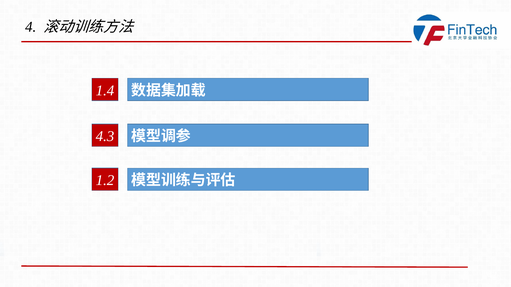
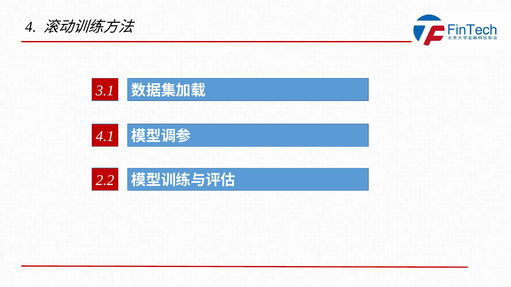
1.4: 1.4 -> 3.1 (105, 91)
4.3: 4.3 -> 4.1 (105, 137)
1.2: 1.2 -> 2.2 (105, 181)
